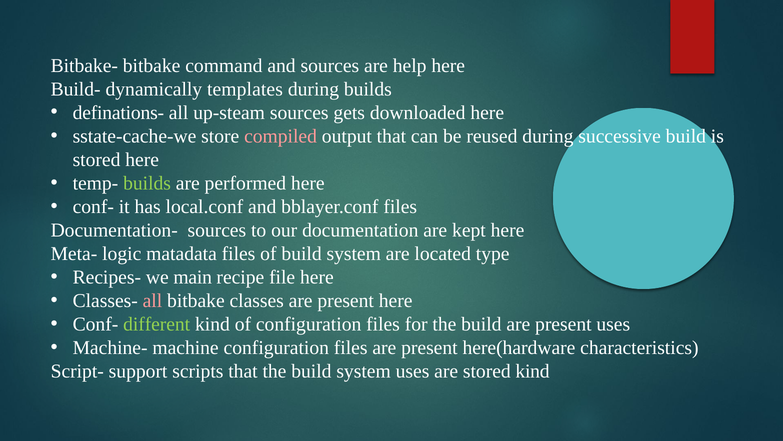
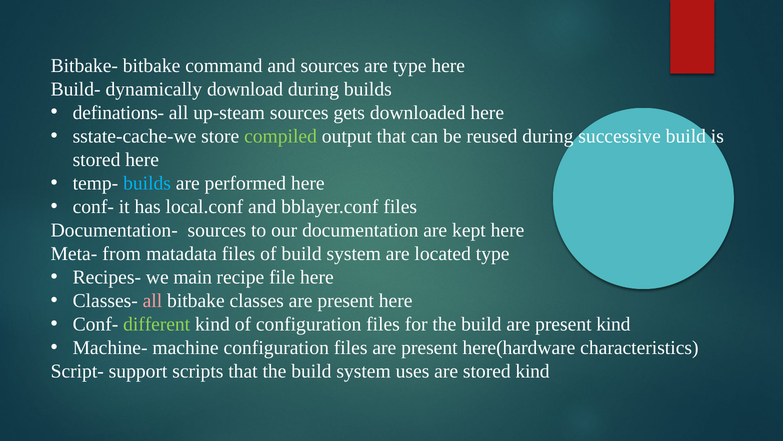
are help: help -> type (410, 65)
templates: templates -> download (245, 89)
compiled colour: pink -> light green (281, 136)
builds colour: light green -> light blue (147, 183)
logic: logic -> from (122, 253)
present uses: uses -> kind (613, 324)
